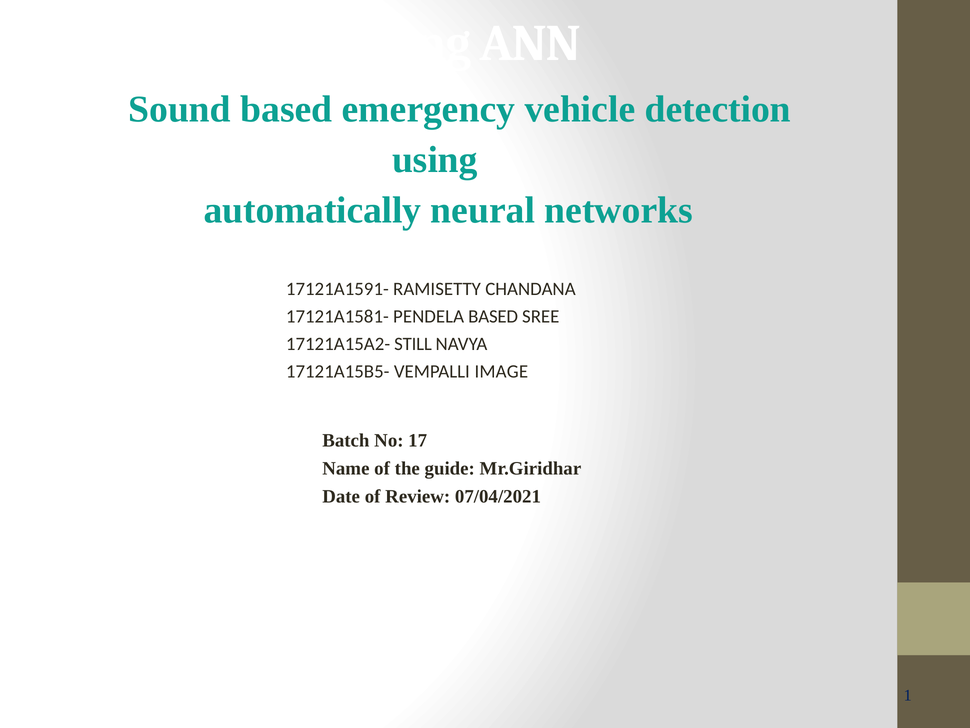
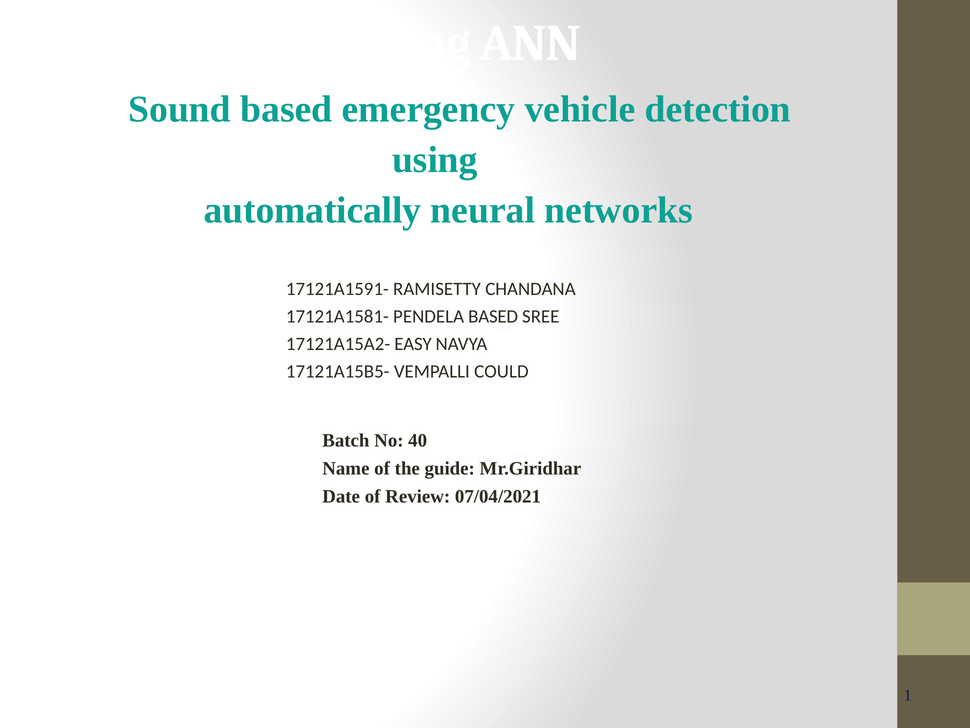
STILL: STILL -> EASY (413, 344)
IMAGE: IMAGE -> COULD (501, 371)
17: 17 -> 40 (418, 440)
